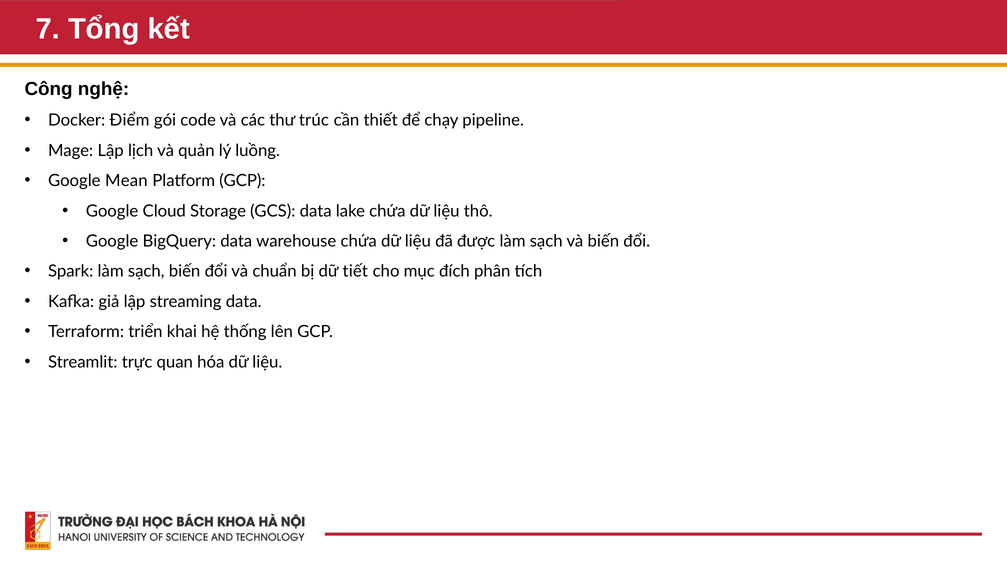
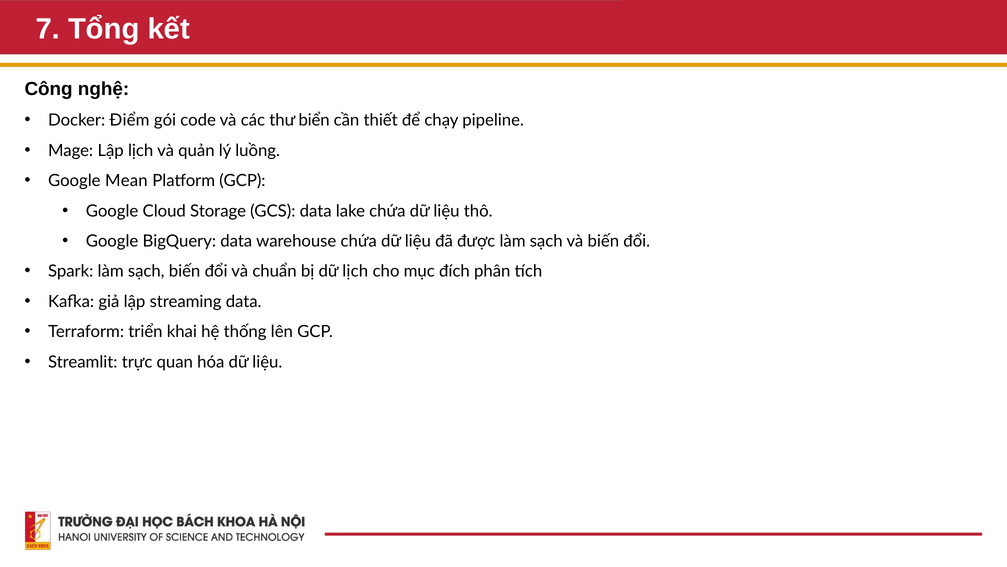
trúc: trúc -> biển (314, 120)
dữ tiết: tiết -> lịch (355, 271)
